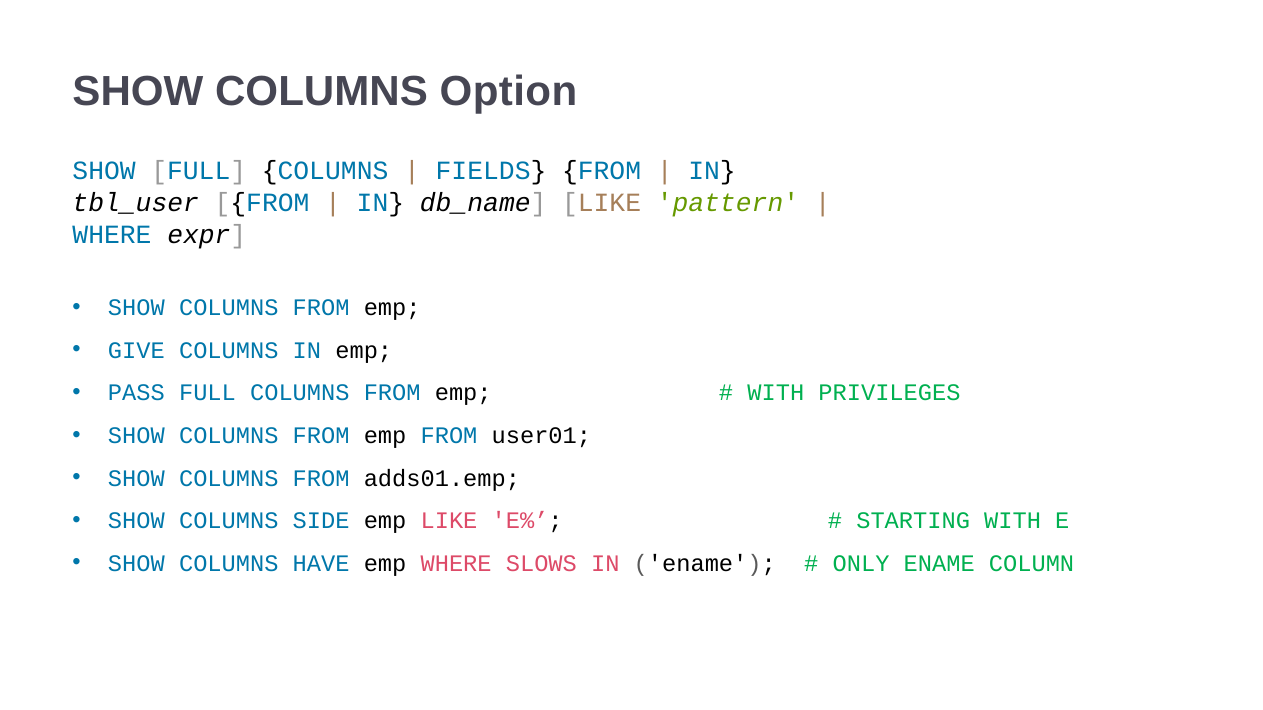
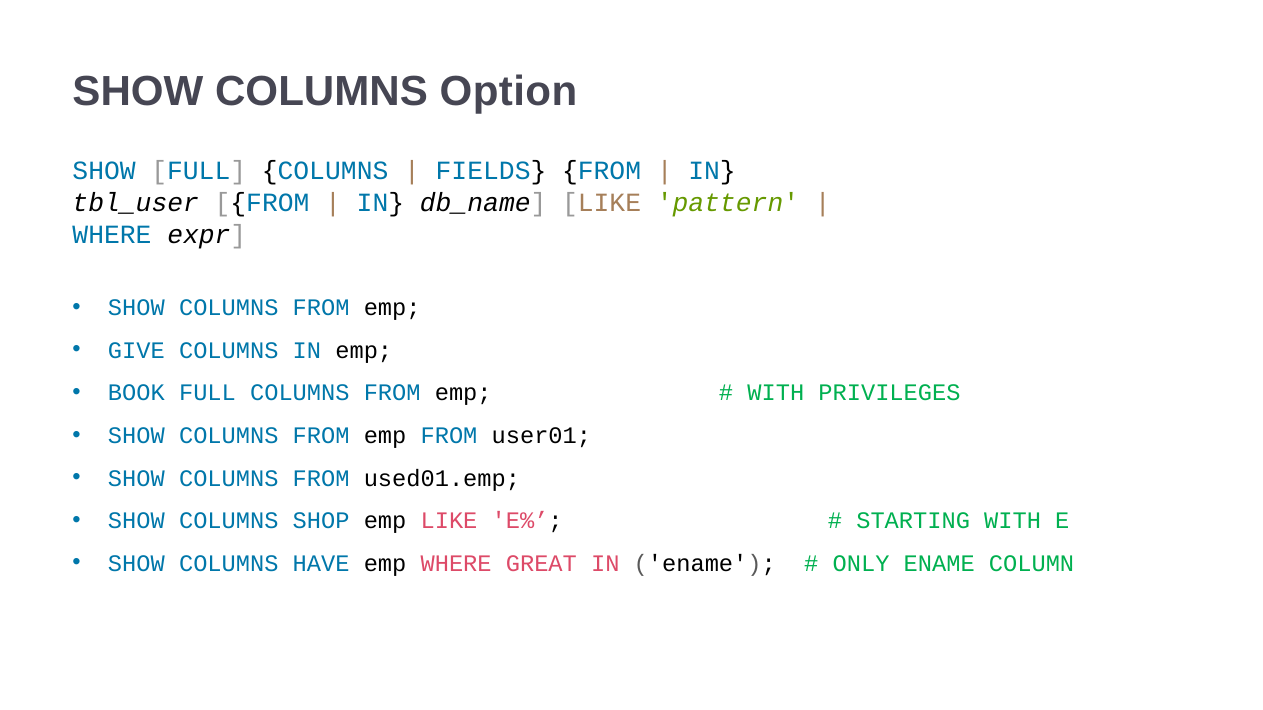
PASS: PASS -> BOOK (136, 393)
adds01.emp: adds01.emp -> used01.emp (442, 479)
SIDE: SIDE -> SHOP (321, 521)
SLOWS: SLOWS -> GREAT (541, 564)
